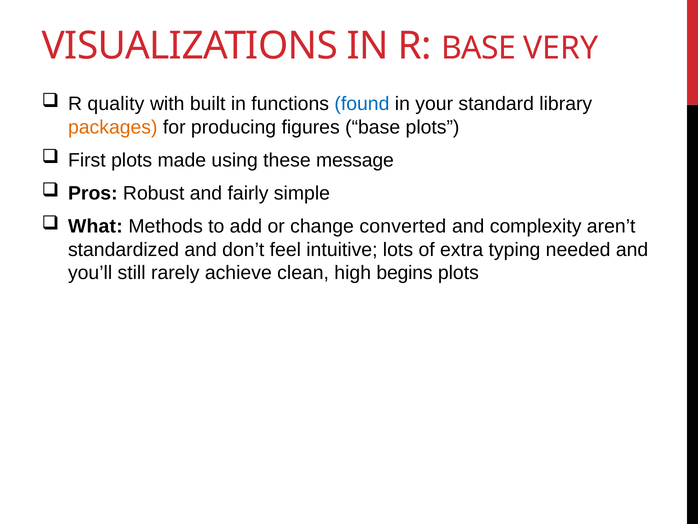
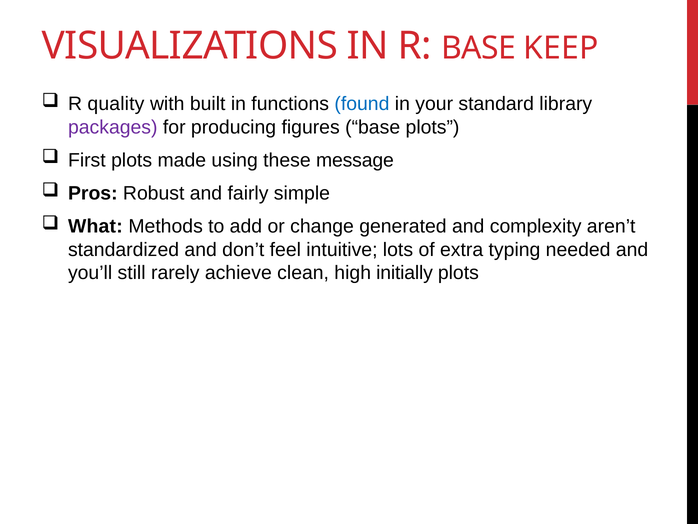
VERY: VERY -> KEEP (561, 48)
packages colour: orange -> purple (113, 127)
converted: converted -> generated (403, 226)
begins: begins -> initially (405, 273)
